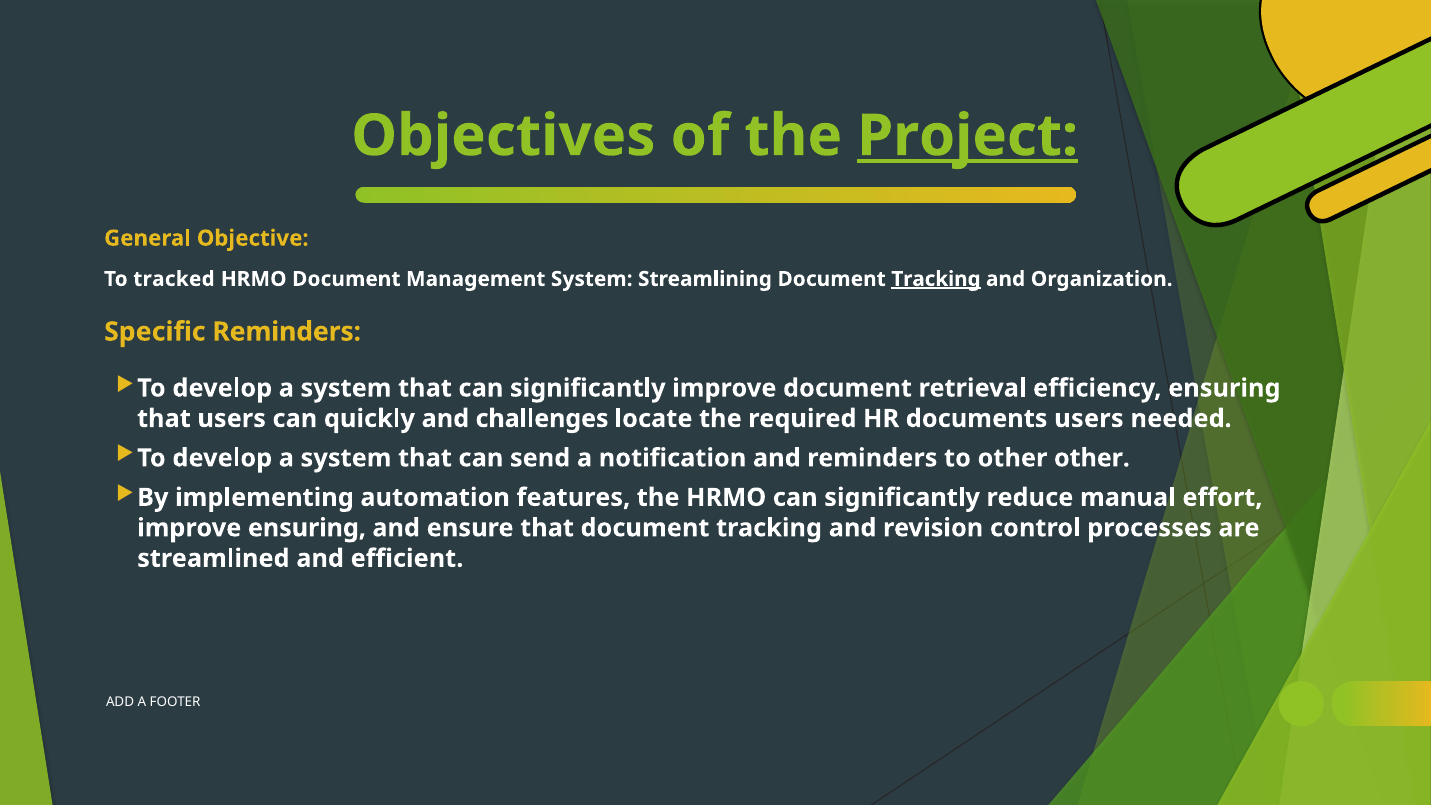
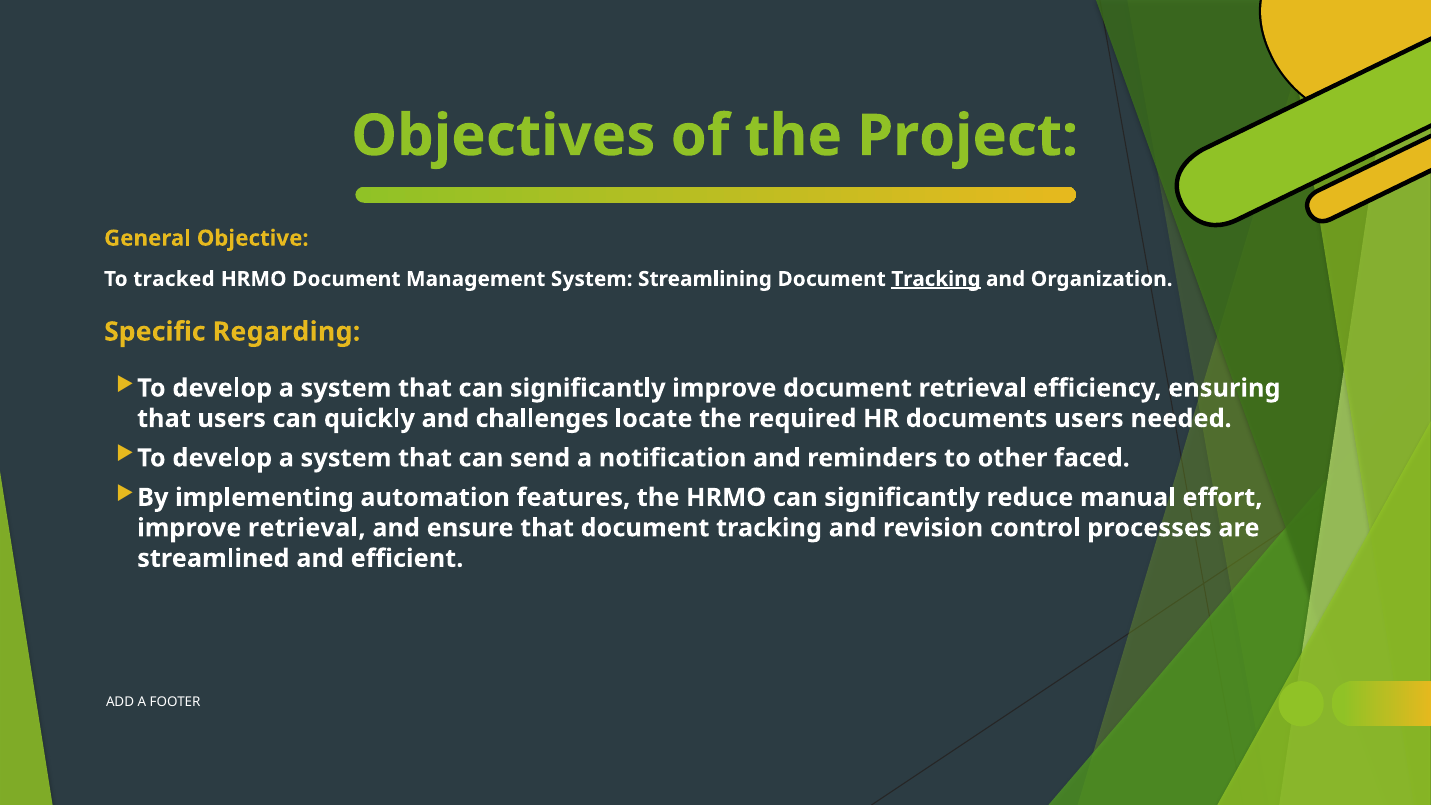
Project underline: present -> none (968, 136)
Specific Reminders: Reminders -> Regarding (286, 332)
other other: other -> faced (1092, 458)
improve ensuring: ensuring -> retrieval (307, 528)
